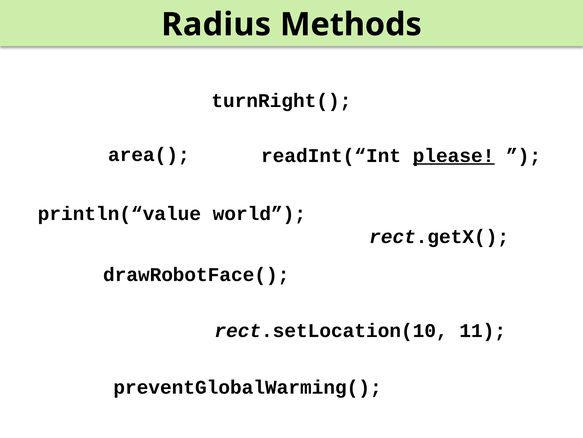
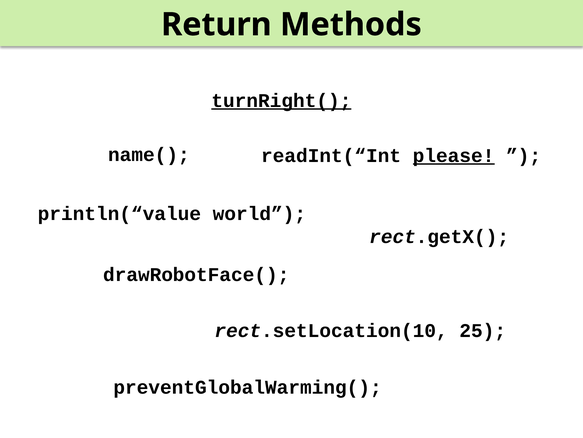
Radius: Radius -> Return (216, 25)
turnRight( underline: none -> present (281, 100)
area(: area( -> name( (149, 155)
11: 11 -> 25 (483, 330)
